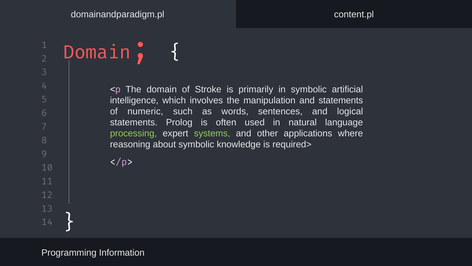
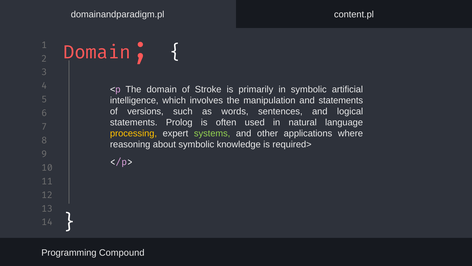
numeric: numeric -> versions (145, 111)
processing colour: light green -> yellow (133, 133)
Information: Information -> Compound (122, 252)
